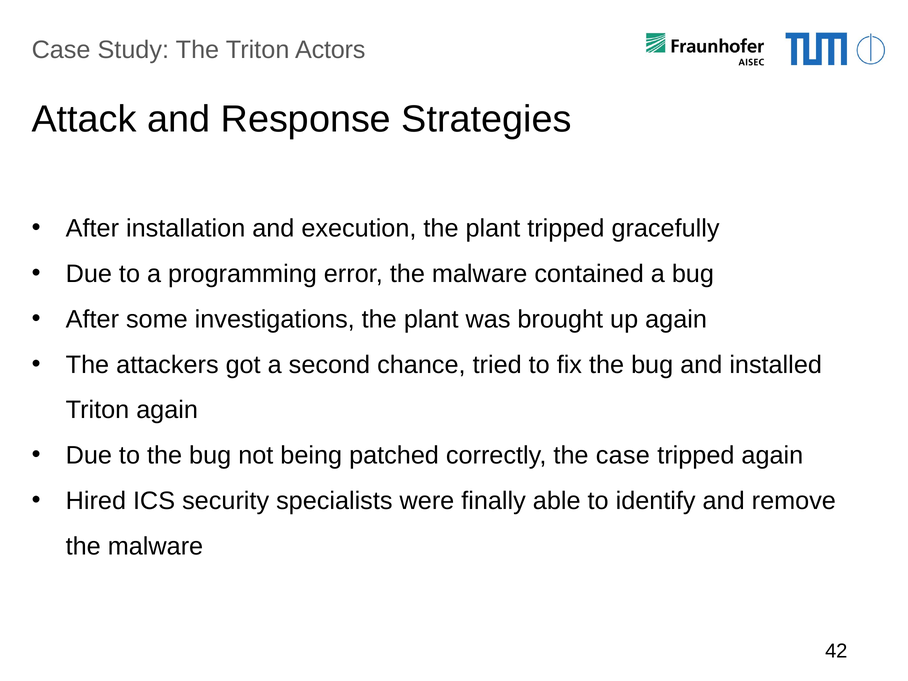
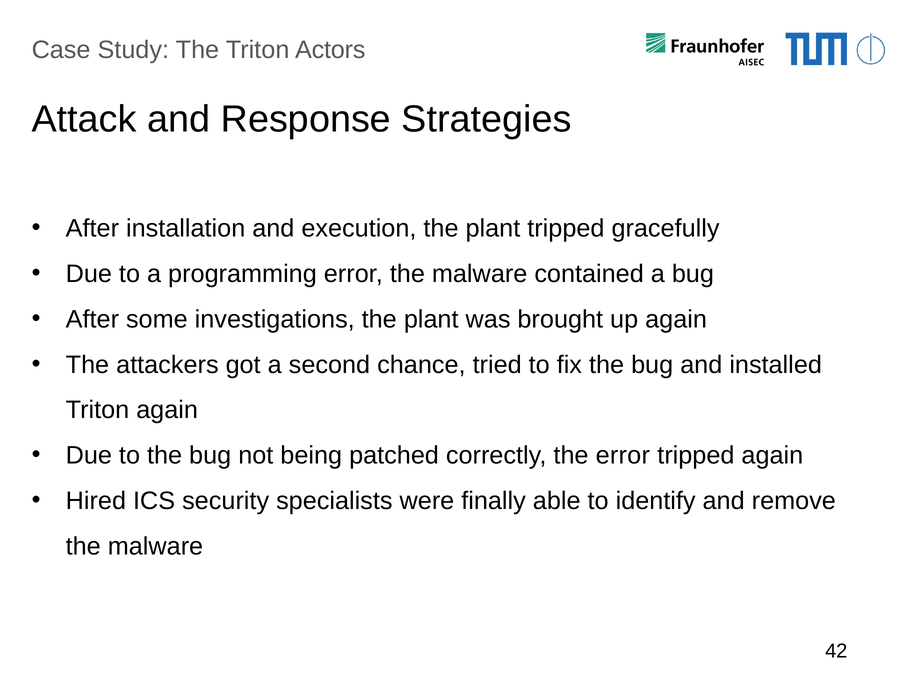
the case: case -> error (623, 456)
